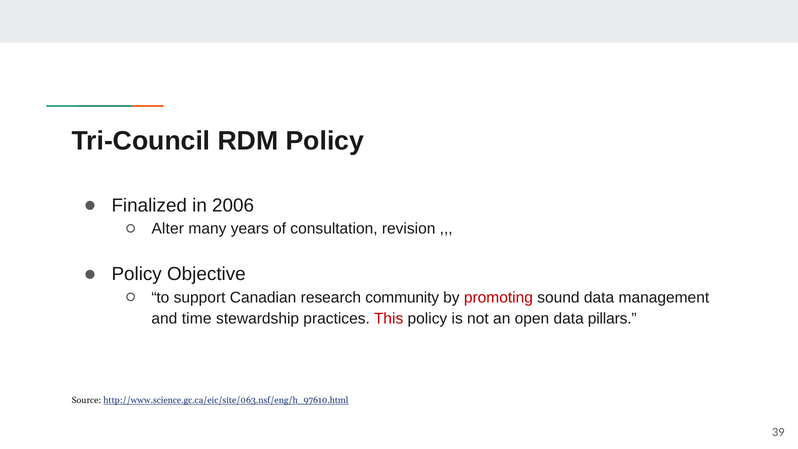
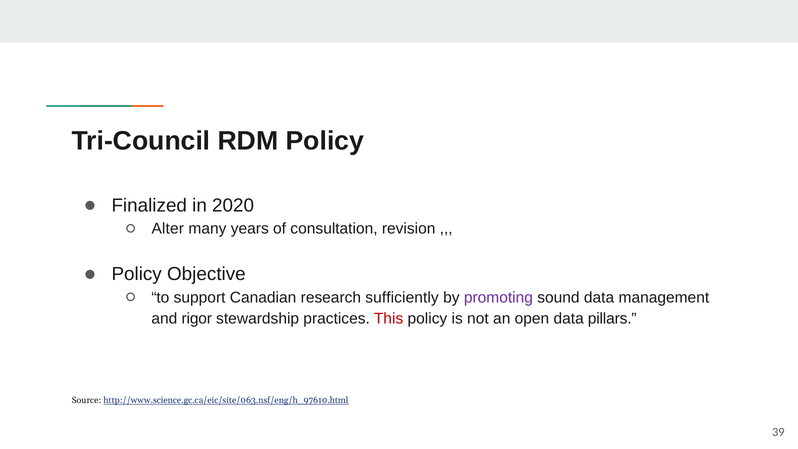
2006: 2006 -> 2020 (233, 205)
community: community -> sufficiently (402, 297)
promoting colour: red -> purple (498, 297)
time: time -> rigor (197, 319)
